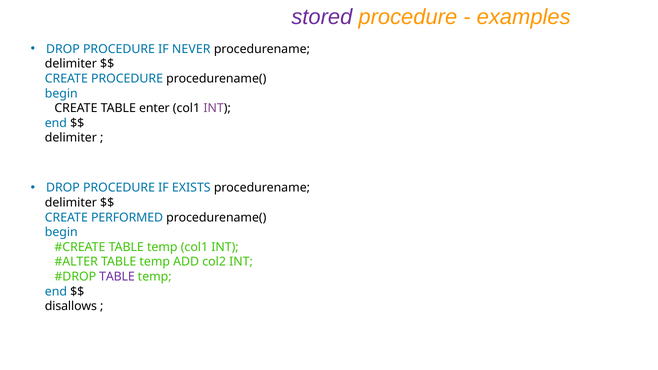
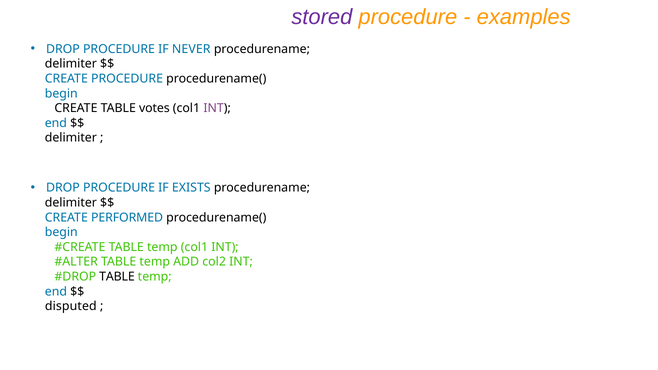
enter: enter -> votes (154, 108)
TABLE colour: purple -> black (117, 277)
disallows: disallows -> disputed (71, 306)
